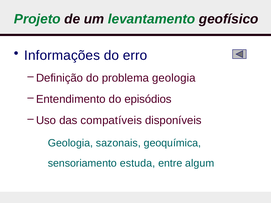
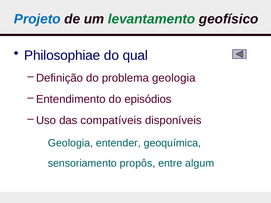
Projeto colour: green -> blue (37, 19)
Informações: Informações -> Philosophiae (62, 56)
erro: erro -> qual (135, 56)
sazonais: sazonais -> entender (118, 143)
estuda: estuda -> propôs (138, 163)
